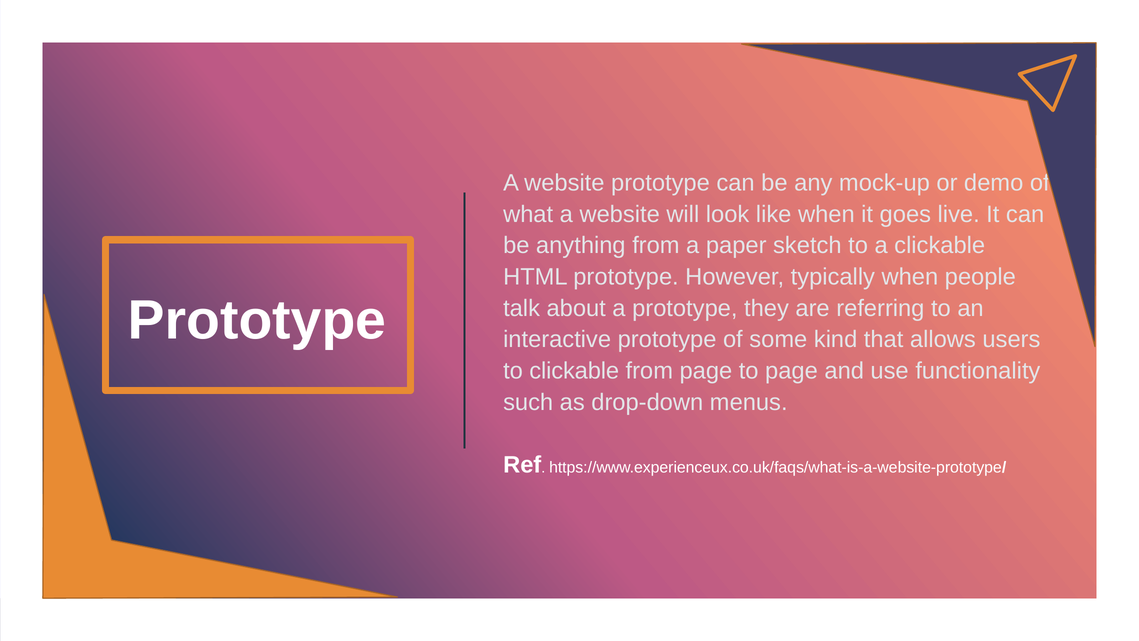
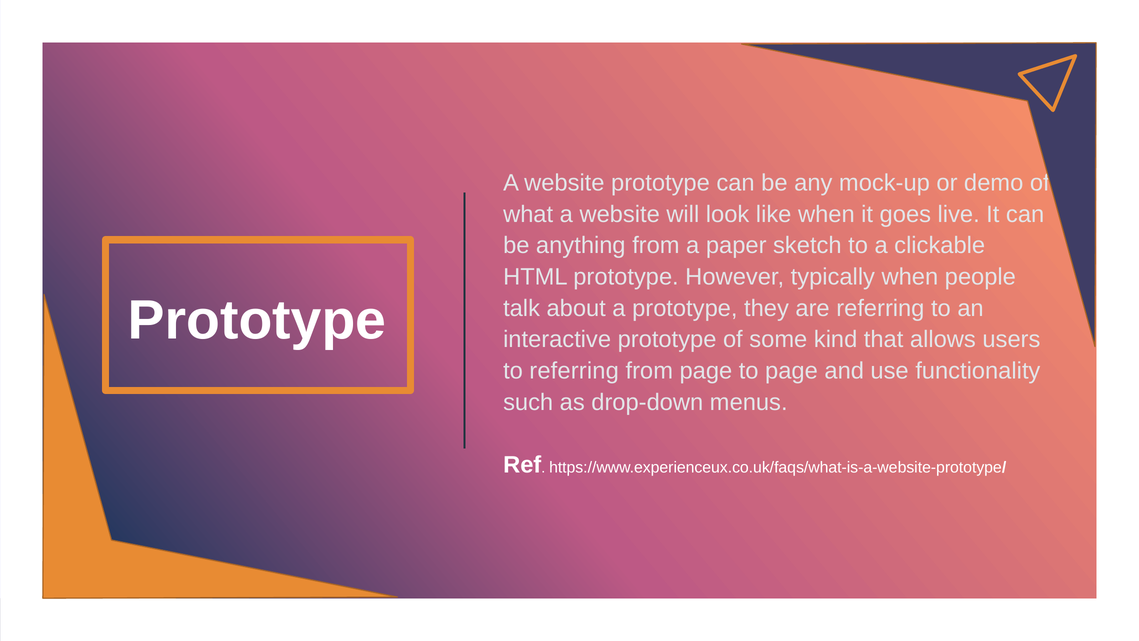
to clickable: clickable -> referring (574, 371)
